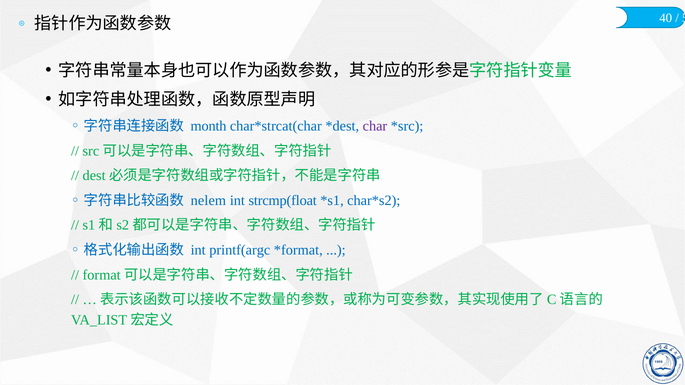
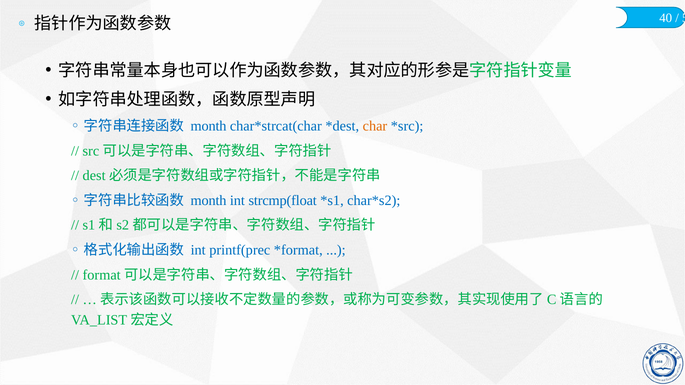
char colour: purple -> orange (375, 126)
nelem: nelem -> month (209, 201)
printf(argc: printf(argc -> printf(prec (240, 250)
